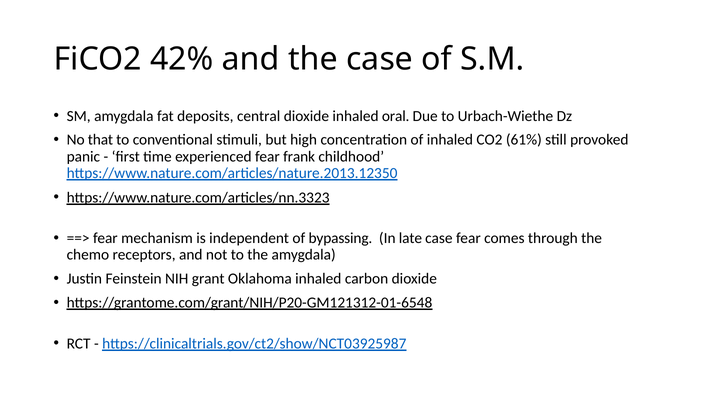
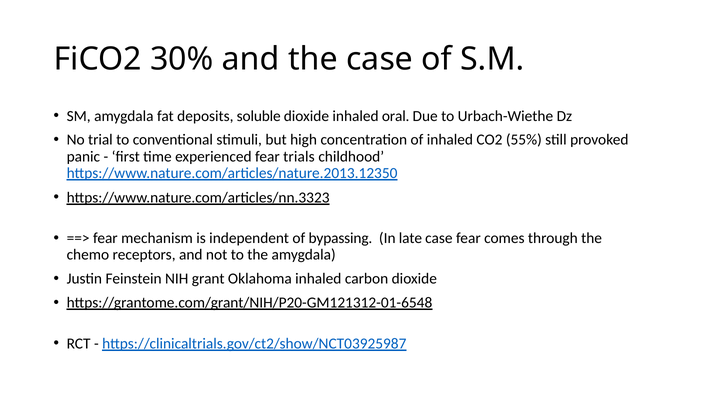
42%: 42% -> 30% (182, 59)
central: central -> soluble (259, 116)
that: that -> trial (100, 140)
61%: 61% -> 55% (524, 140)
frank: frank -> trials (299, 156)
